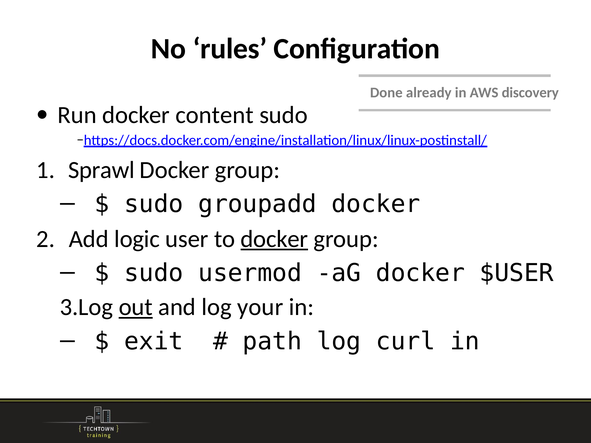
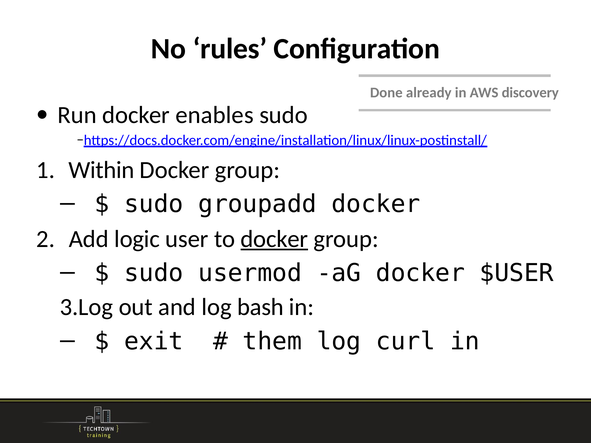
content: content -> enables (215, 115)
Sprawl: Sprawl -> Within (102, 170)
out underline: present -> none (136, 307)
your: your -> bash (260, 307)
path: path -> them (272, 342)
